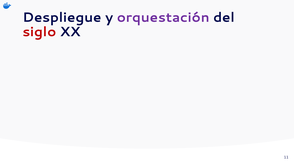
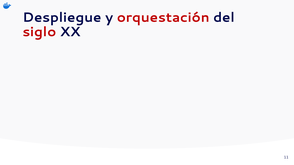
orquestación colour: purple -> red (163, 17)
